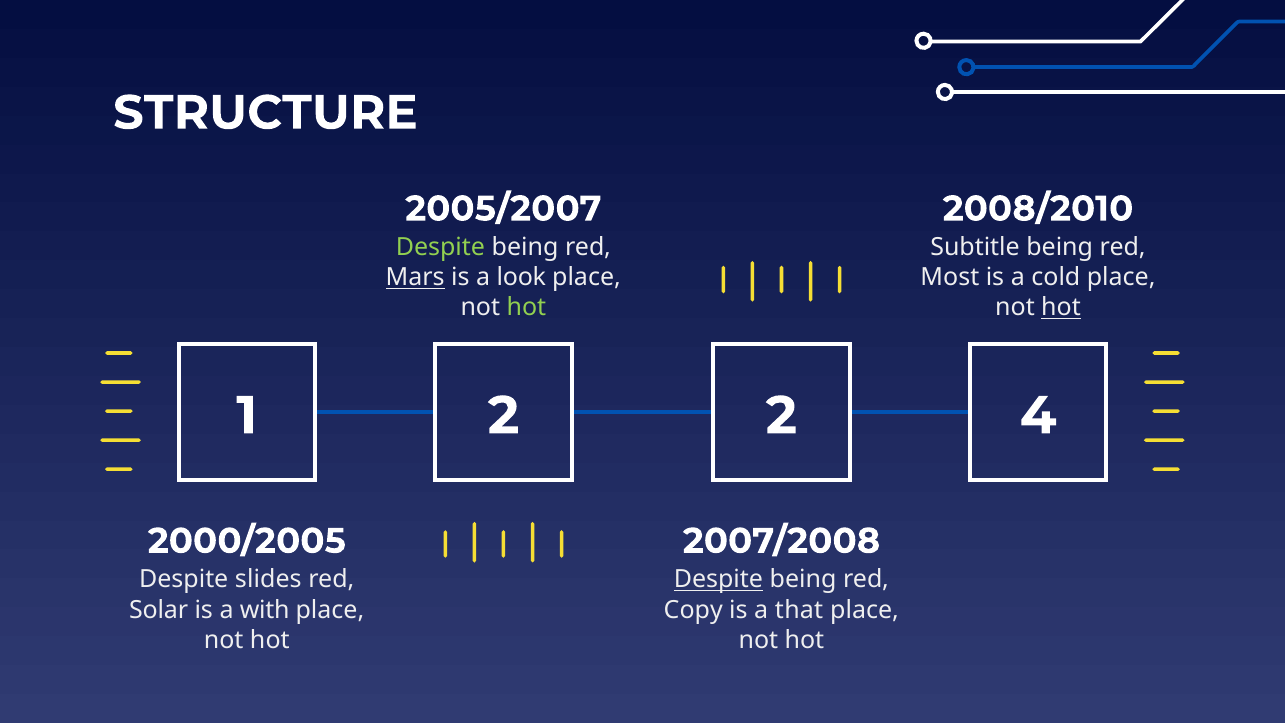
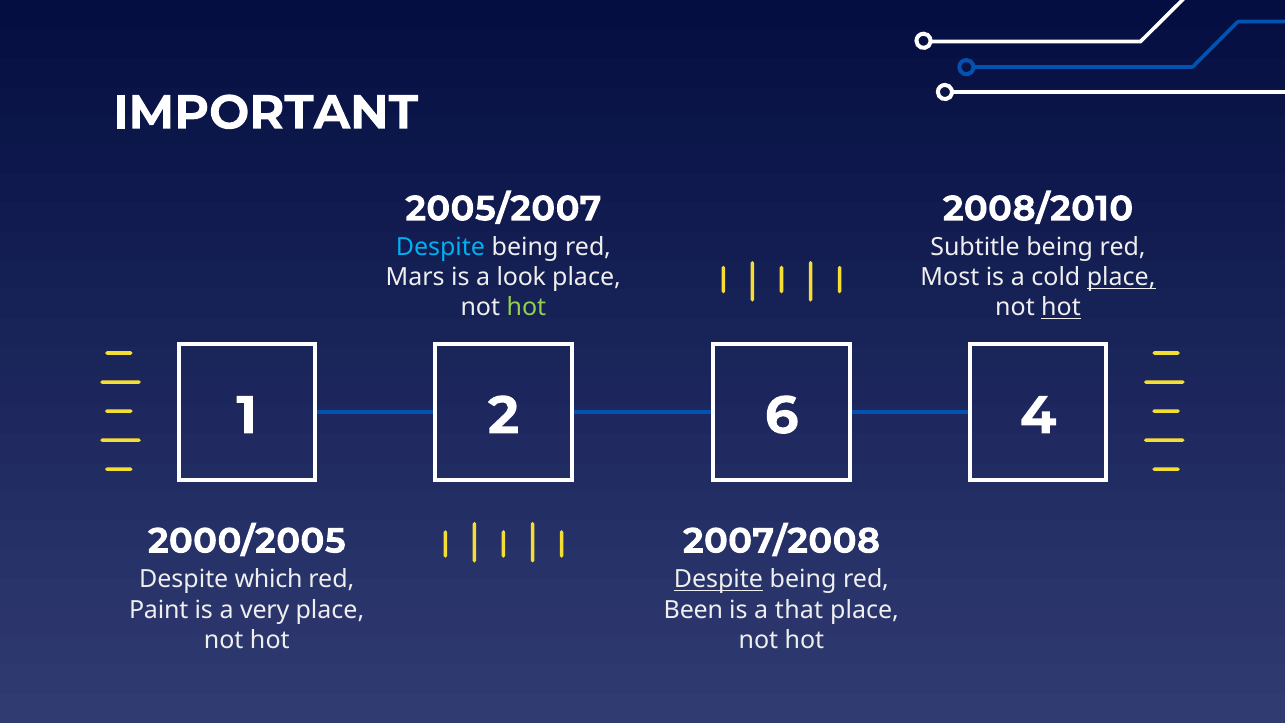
STRUCTURE: STRUCTURE -> IMPORTANT (266, 113)
Despite colour: light green -> light blue (440, 247)
Mars underline: present -> none (415, 277)
place underline: none -> present (1121, 277)
2 2: 2 -> 6 (782, 416)
slides: slides -> which (268, 580)
Solar: Solar -> Paint (159, 610)
with: with -> very (265, 610)
Copy: Copy -> Been (693, 610)
